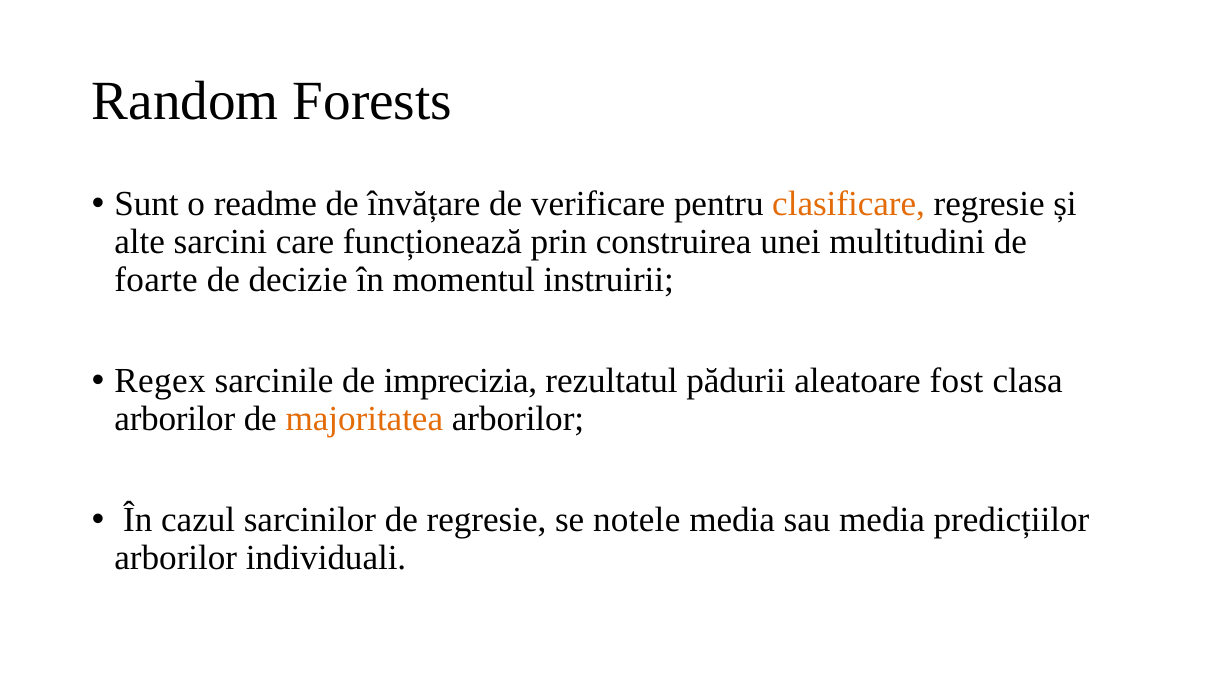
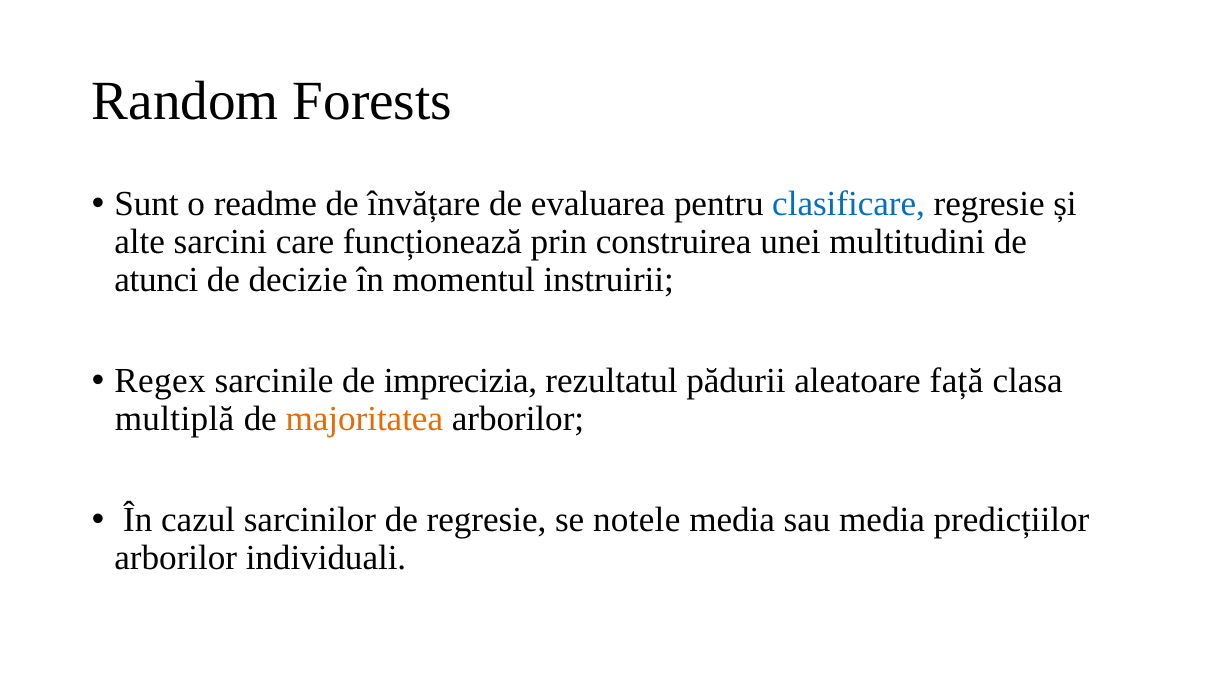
verificare: verificare -> evaluarea (598, 204)
clasificare colour: orange -> blue (849, 204)
foarte: foarte -> atunci (156, 280)
fost: fost -> față (957, 381)
arborilor: arborilor -> multiplă (175, 419)
